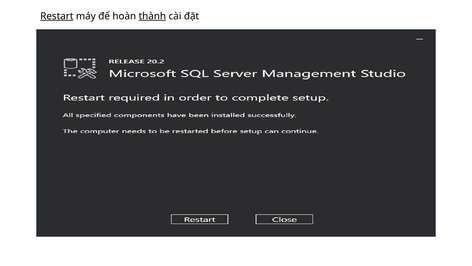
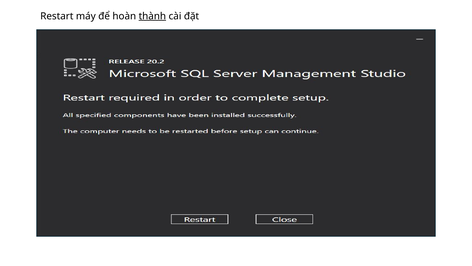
Restart underline: present -> none (57, 16)
